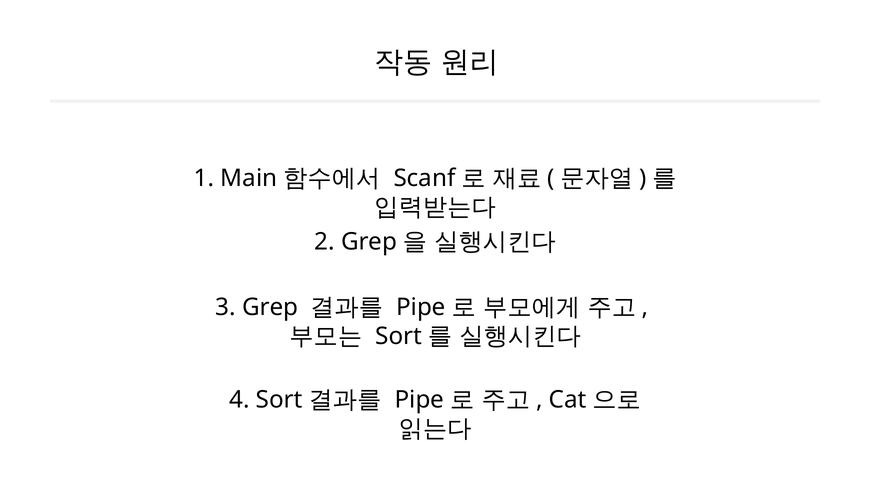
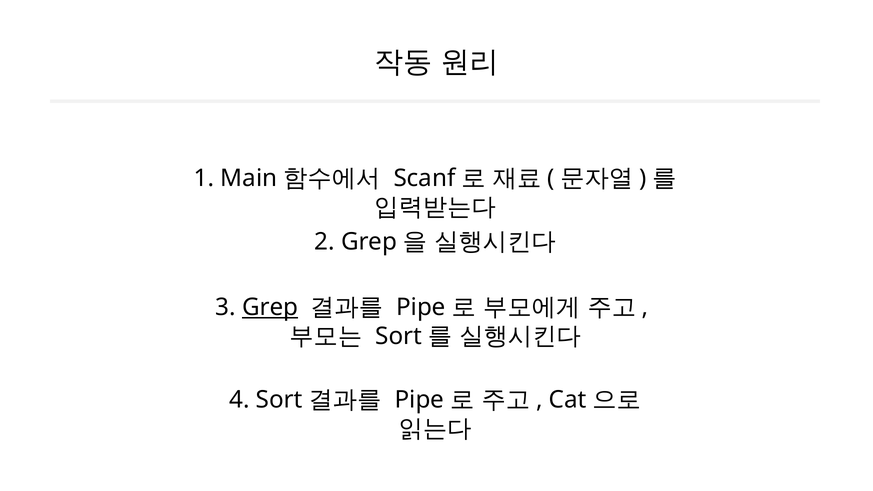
Grep underline: none -> present (270, 307)
